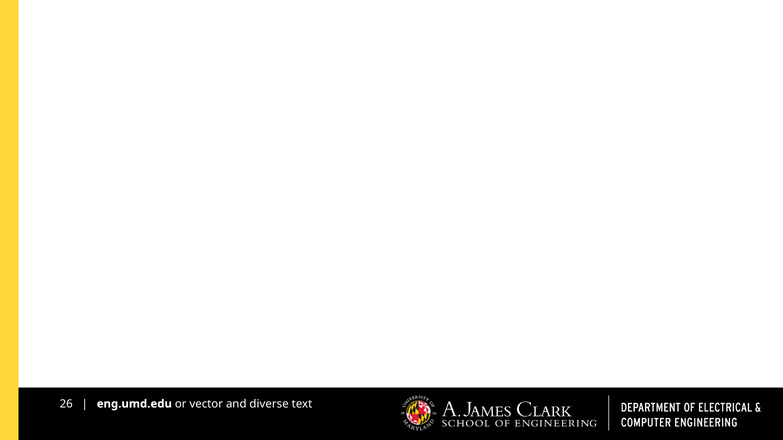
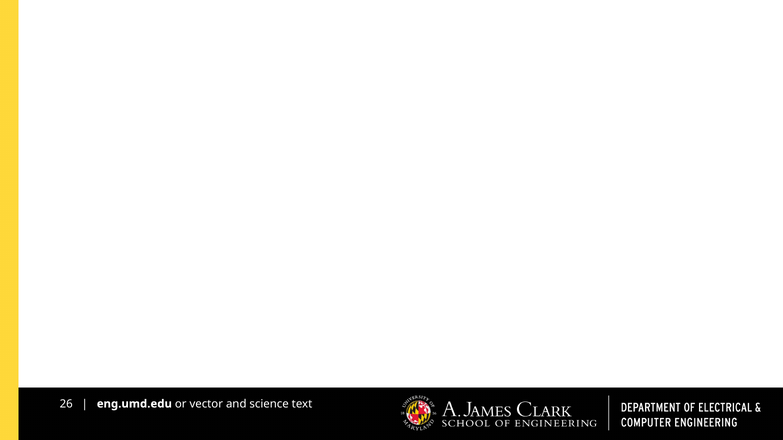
diverse: diverse -> science (269, 404)
